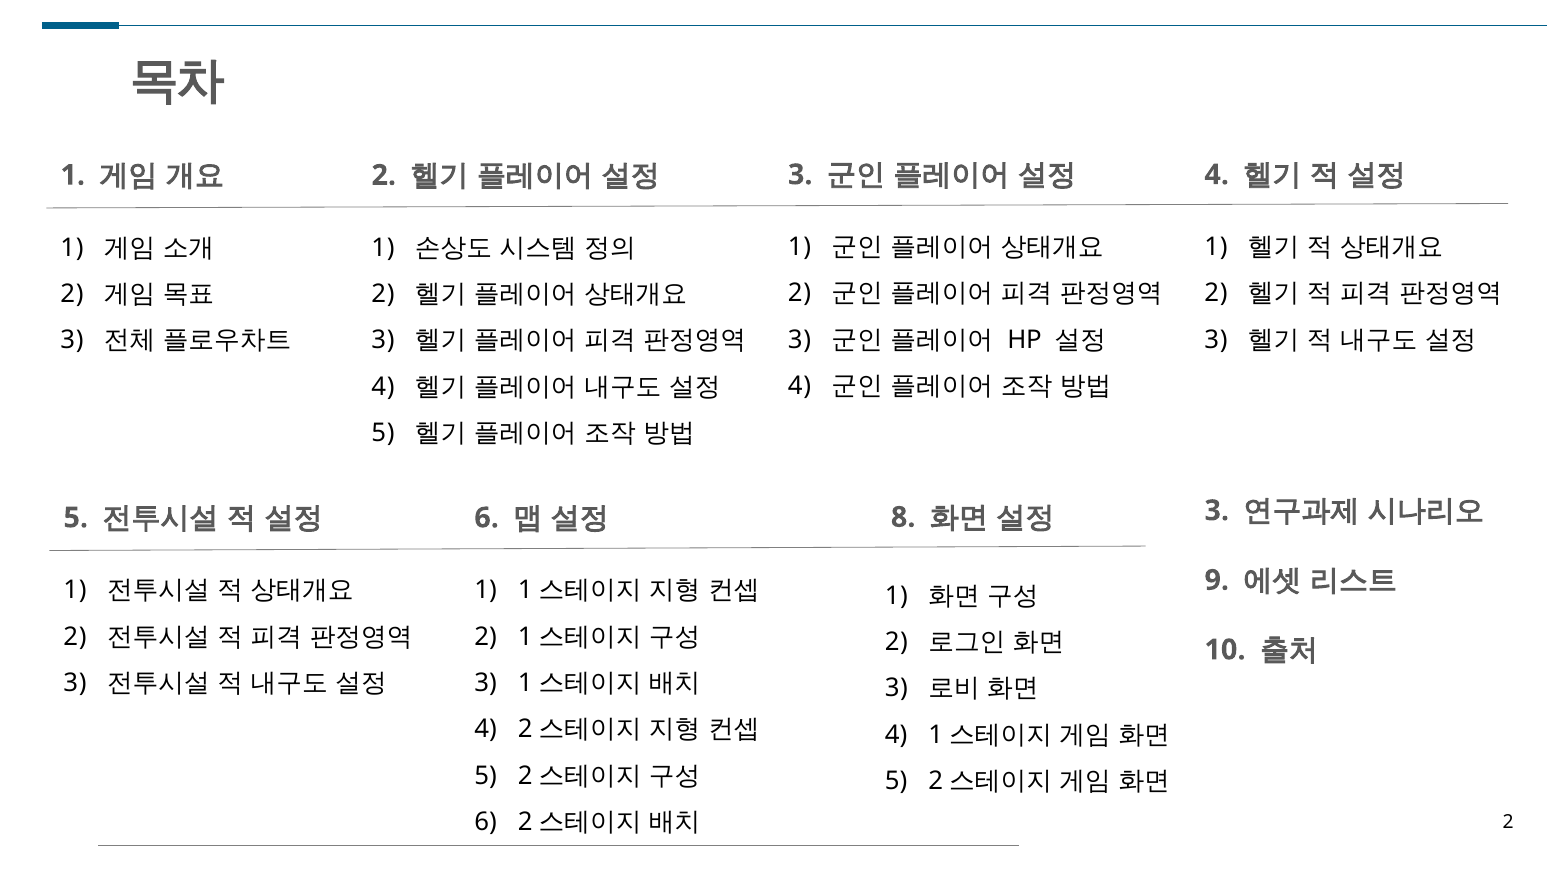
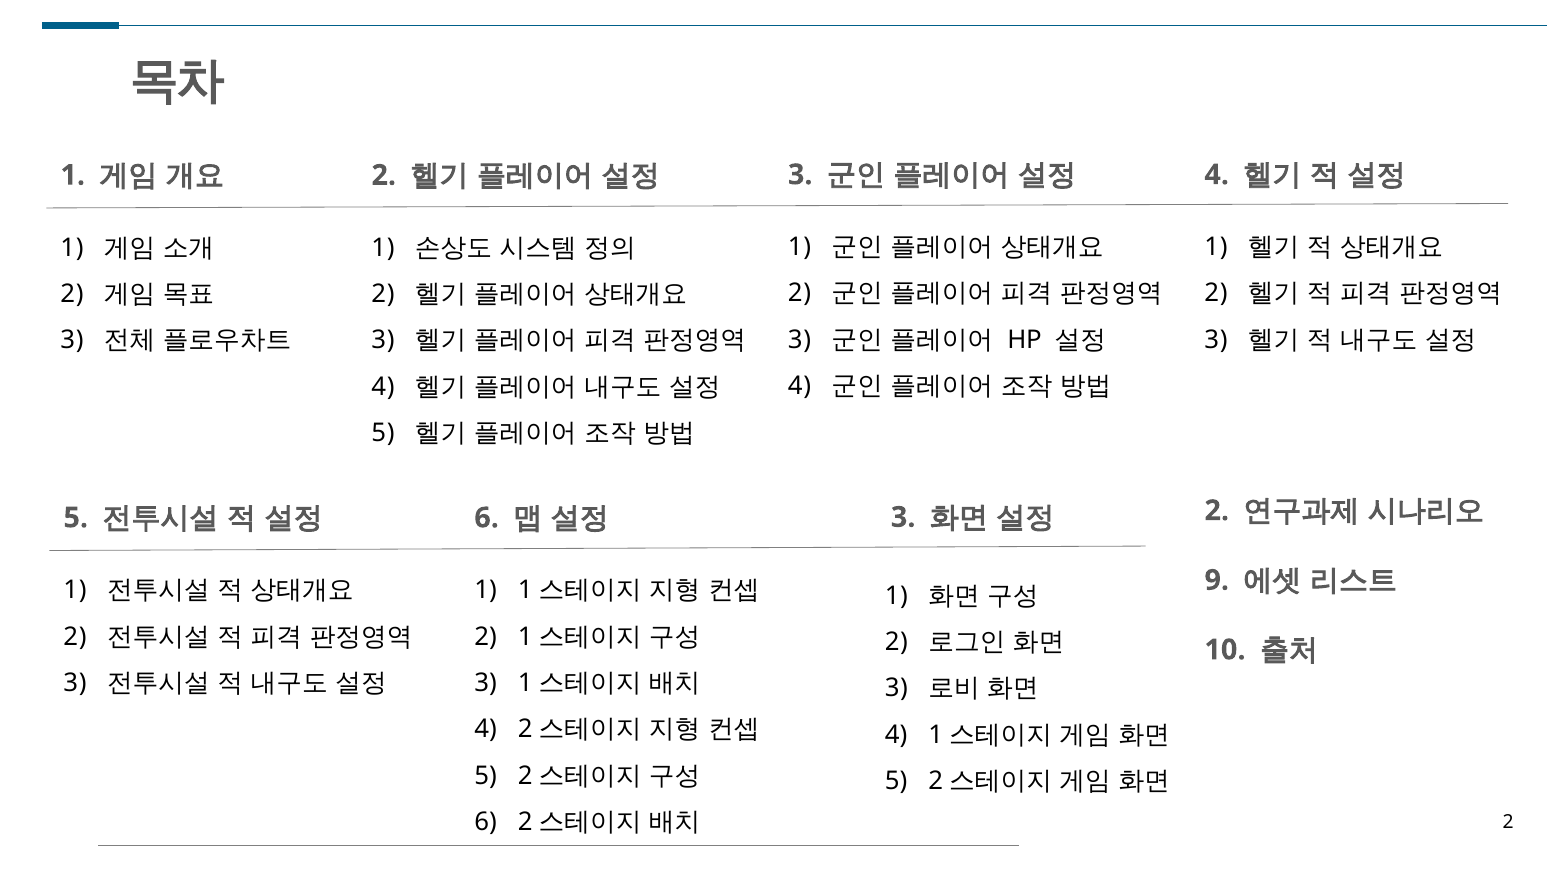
8: 8 -> 3 (903, 517)
3: 3 -> 2 (1217, 511)
